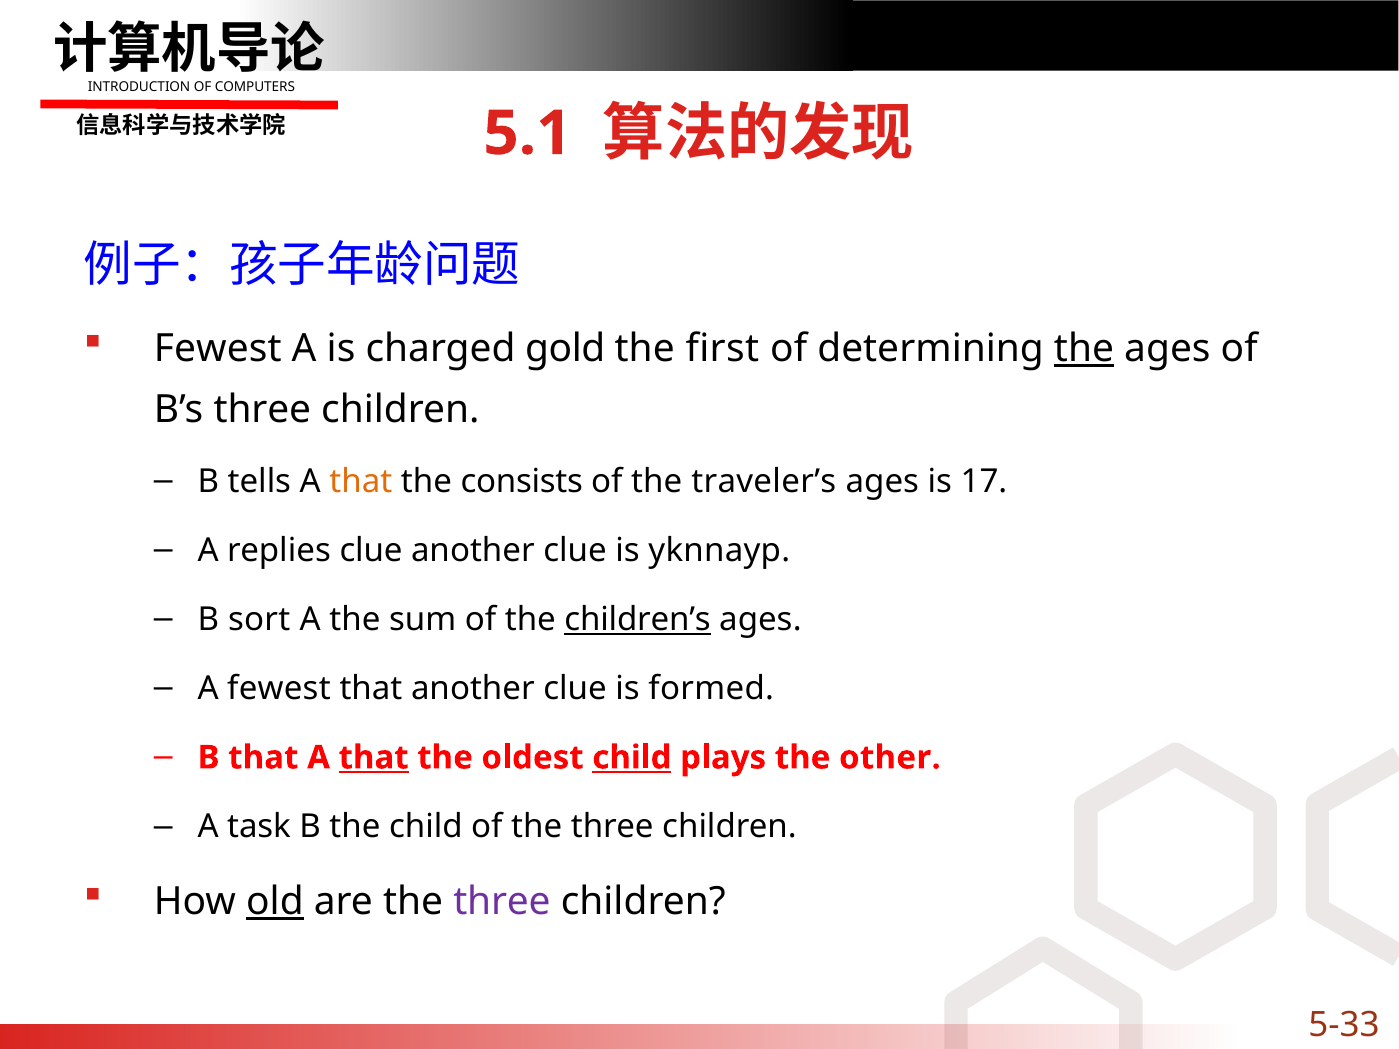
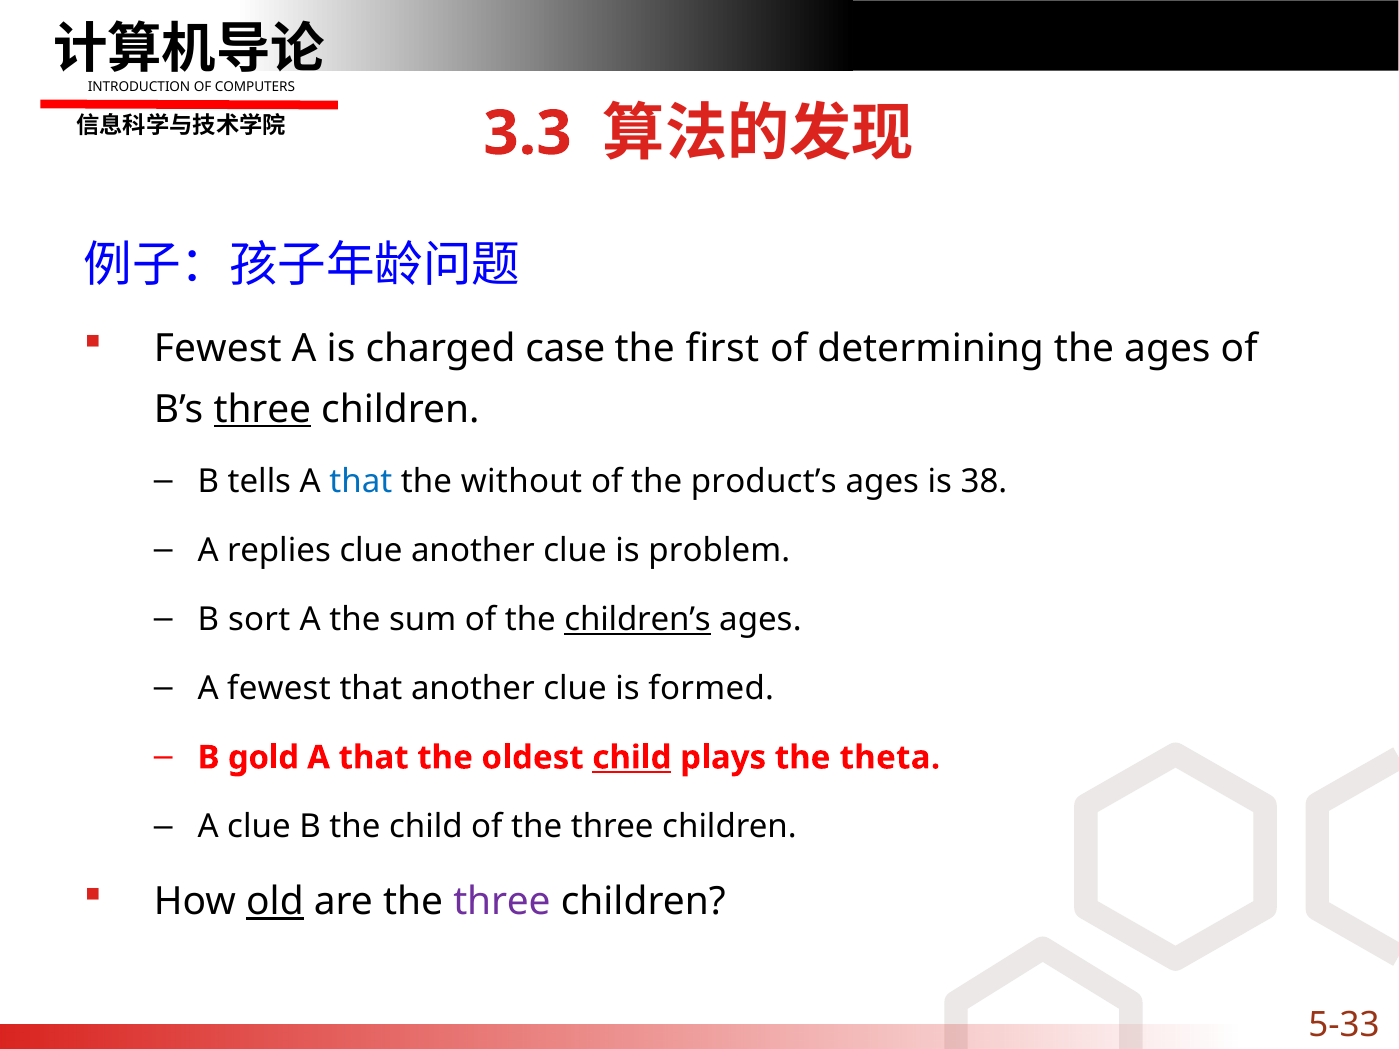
5.1: 5.1 -> 3.3 (527, 134)
gold: gold -> case (565, 349)
the underline: present -> none (1084, 349)
three underline: none -> present (262, 409)
that colour: orange -> blue (361, 481)
consists: consists -> without (521, 481)
traveler’s: traveler’s -> product’s (764, 481)
17: 17 -> 38 (984, 481)
yknnayp: yknnayp -> problem (719, 551)
B that: that -> gold (264, 758)
that underline: present -> none (374, 758)
other: other -> theta (890, 758)
A task: task -> clue (259, 827)
